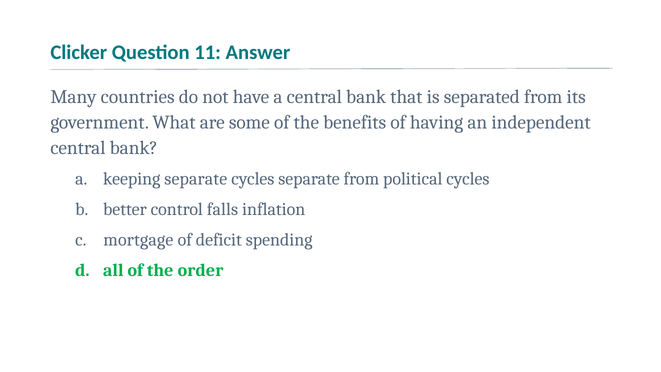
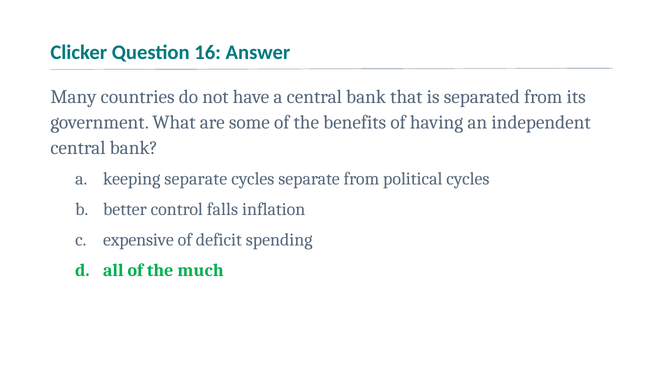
11: 11 -> 16 (208, 52)
mortgage: mortgage -> expensive (138, 240)
order: order -> much (201, 270)
